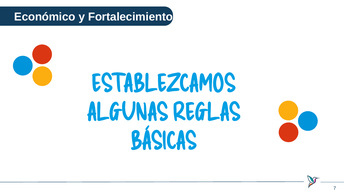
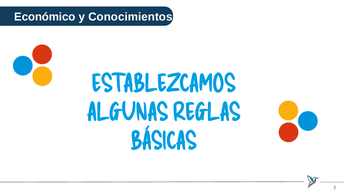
Fortalecimiento: Fortalecimiento -> Conocimientos (130, 17)
